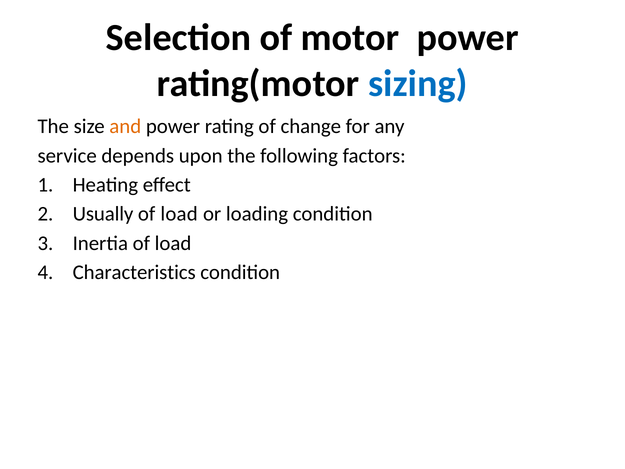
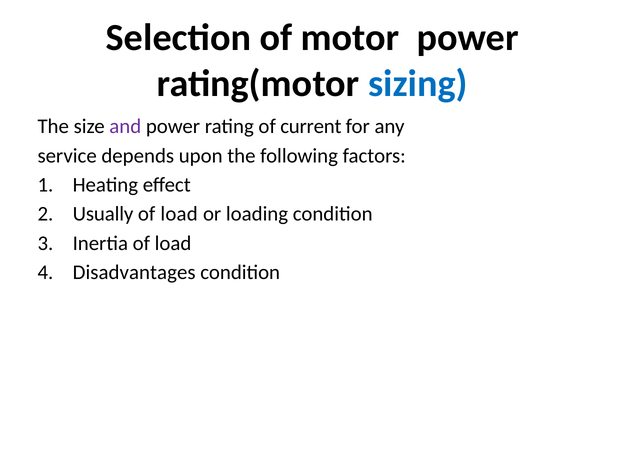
and colour: orange -> purple (125, 126)
change: change -> current (311, 126)
Characteristics: Characteristics -> Disadvantages (134, 272)
